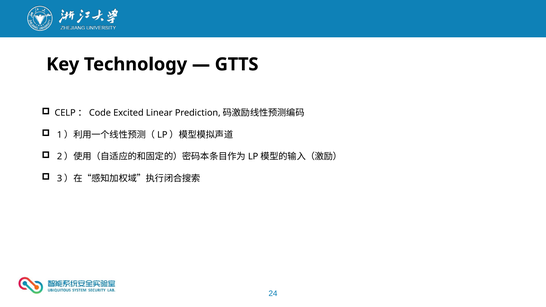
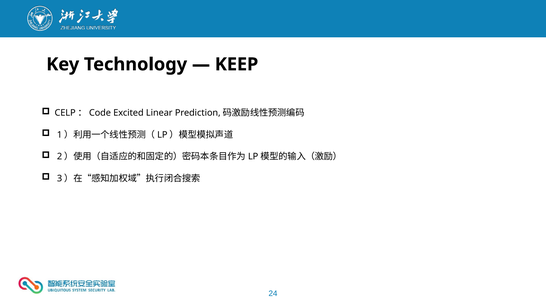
GTTS: GTTS -> KEEP (237, 64)
